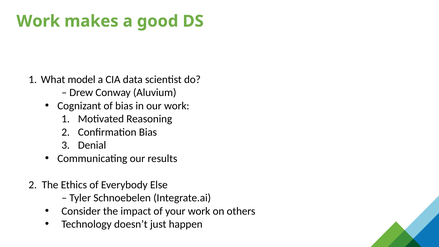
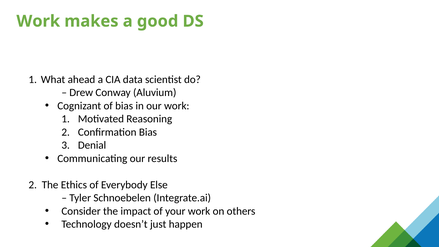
model: model -> ahead (81, 79)
